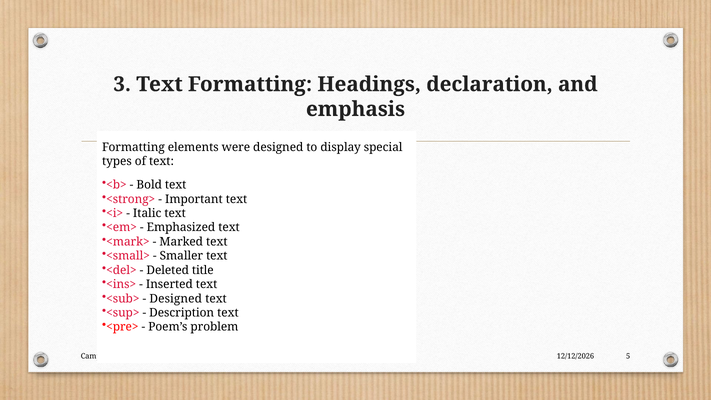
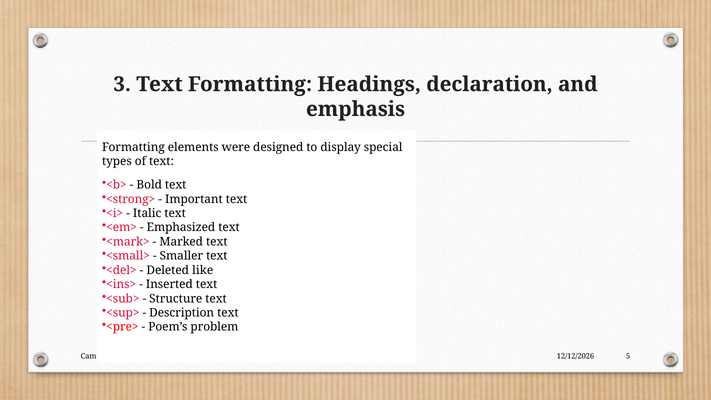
title: title -> like (203, 270)
Designed: Designed -> Structure (176, 299)
